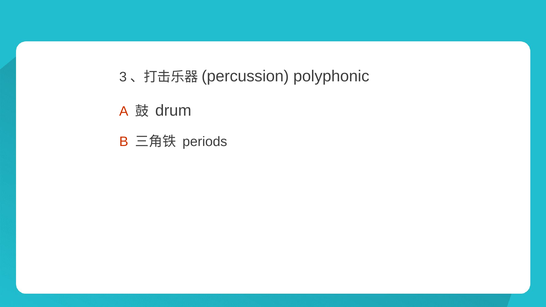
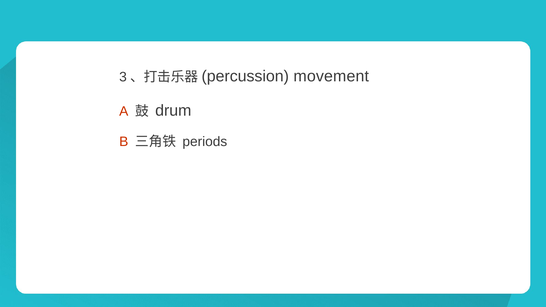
polyphonic: polyphonic -> movement (331, 76)
